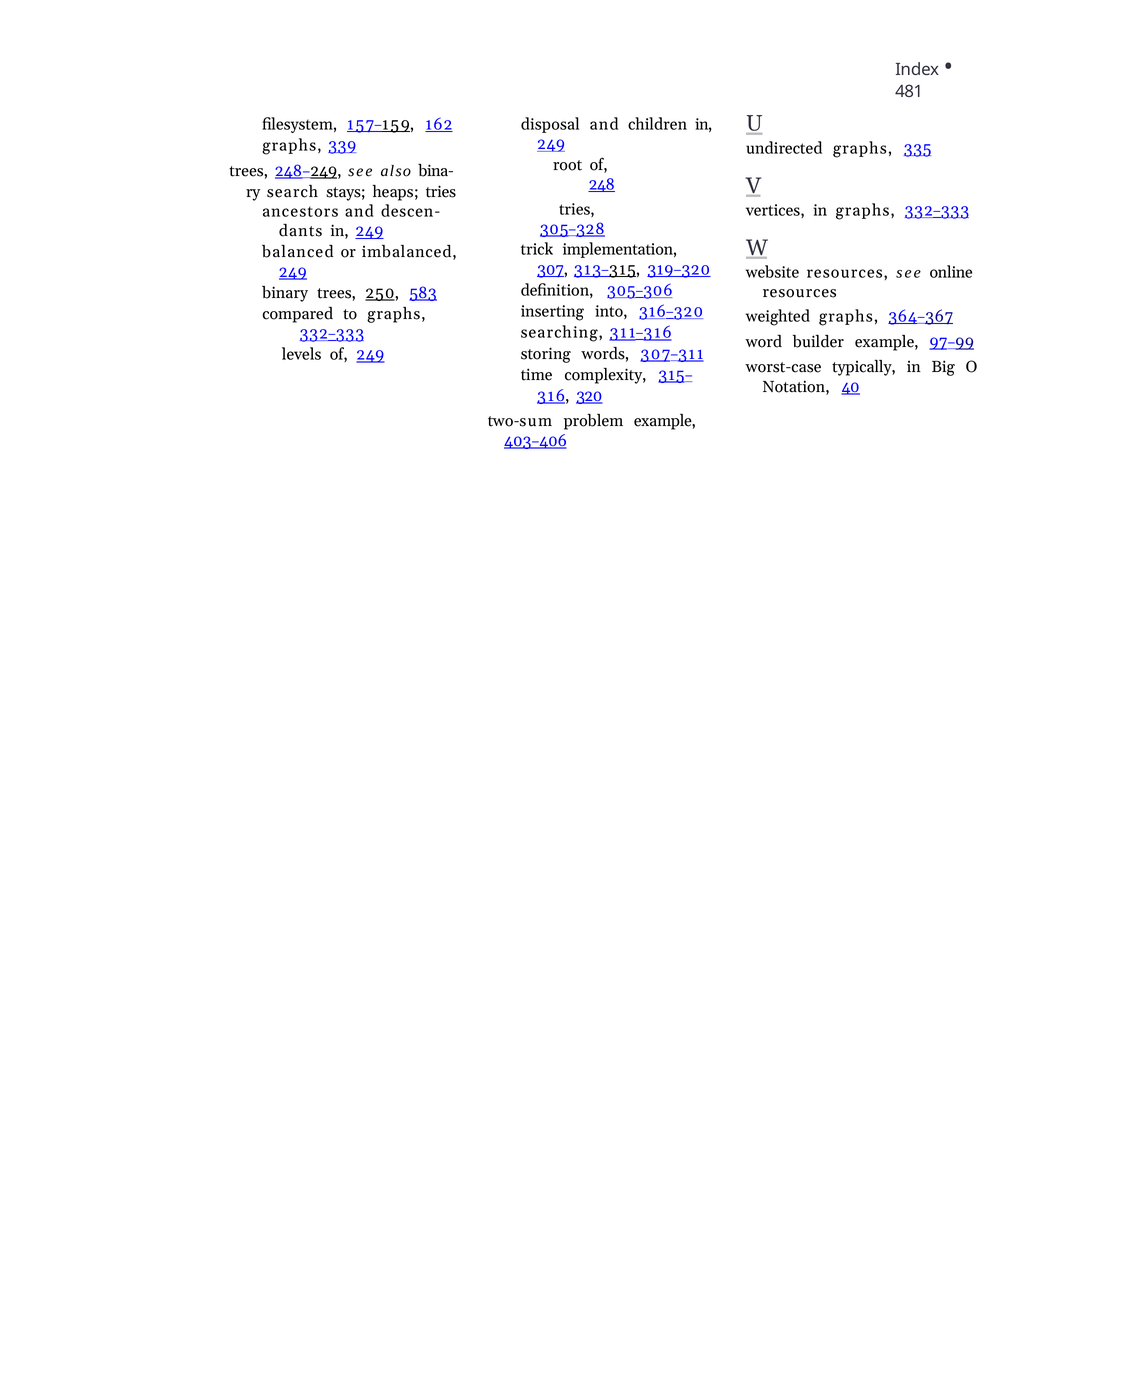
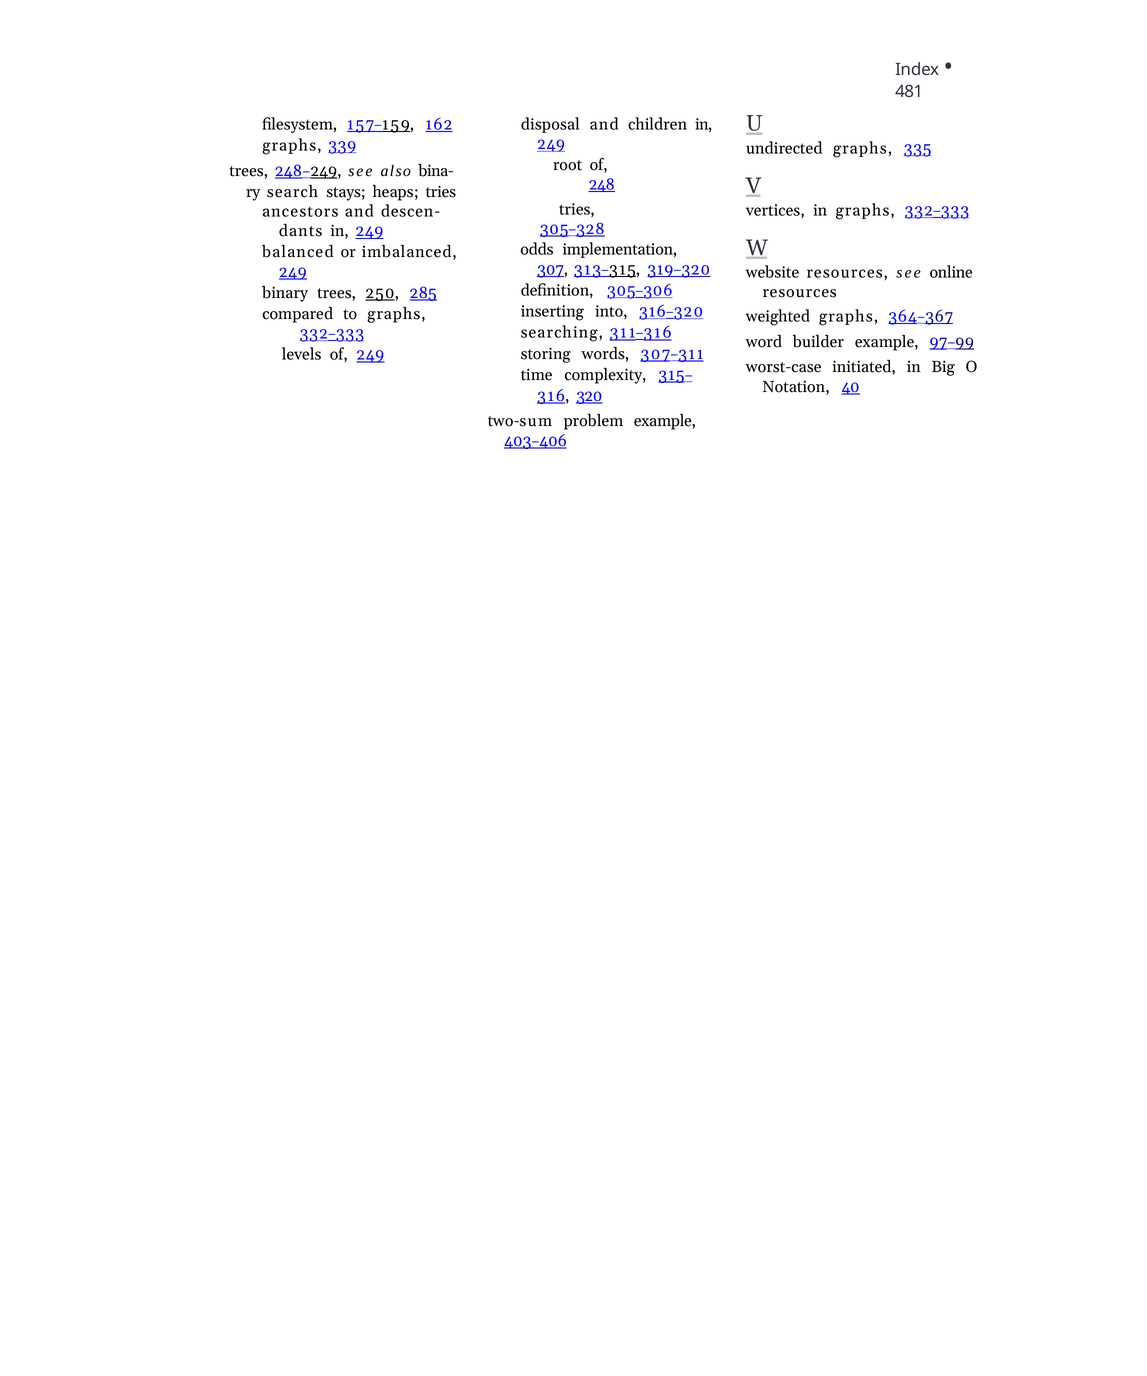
trick: trick -> odds (537, 250)
583: 583 -> 285 (423, 293)
typically: typically -> initiated (864, 367)
